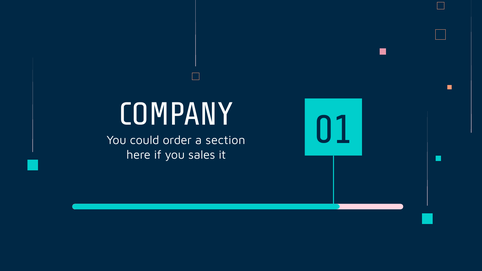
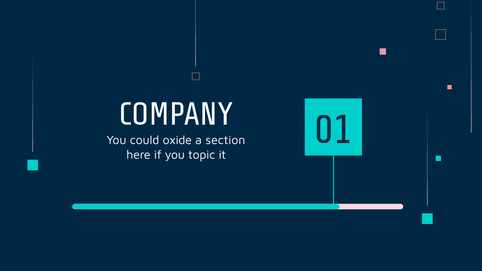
order: order -> oxide (177, 140)
sales: sales -> topic (202, 155)
